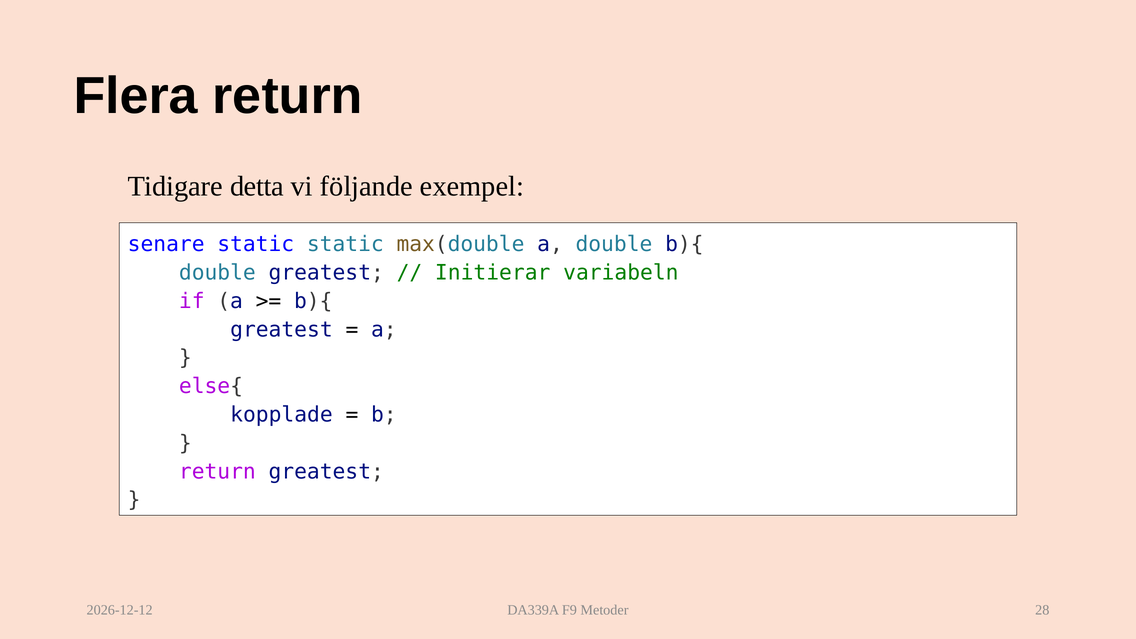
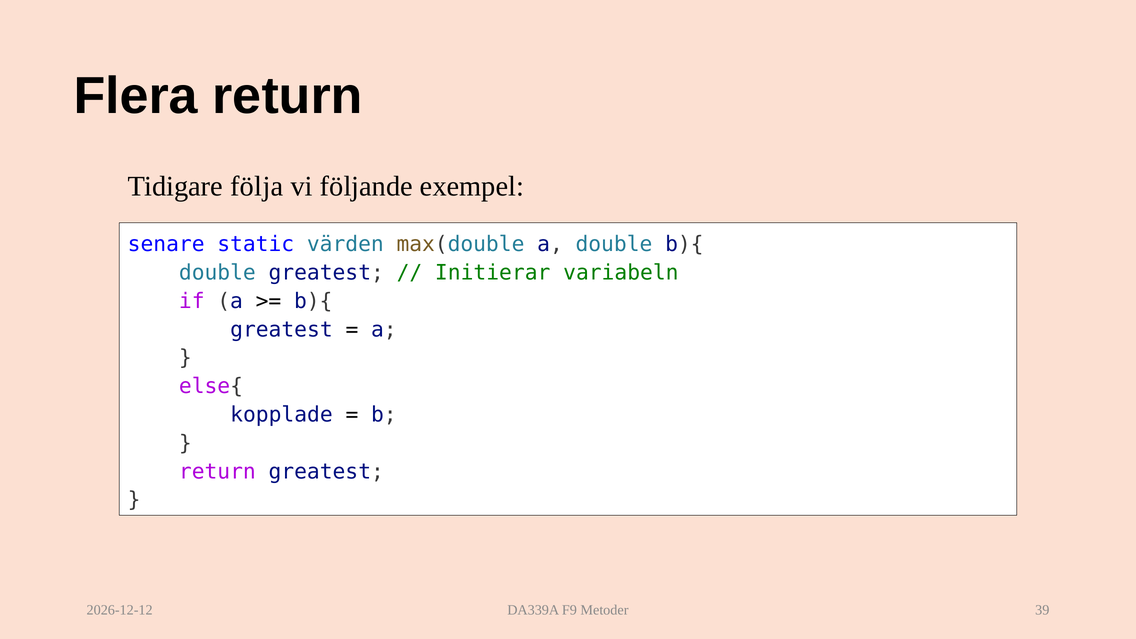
detta: detta -> följa (257, 186)
static static: static -> värden (345, 244)
28: 28 -> 39 (1042, 610)
